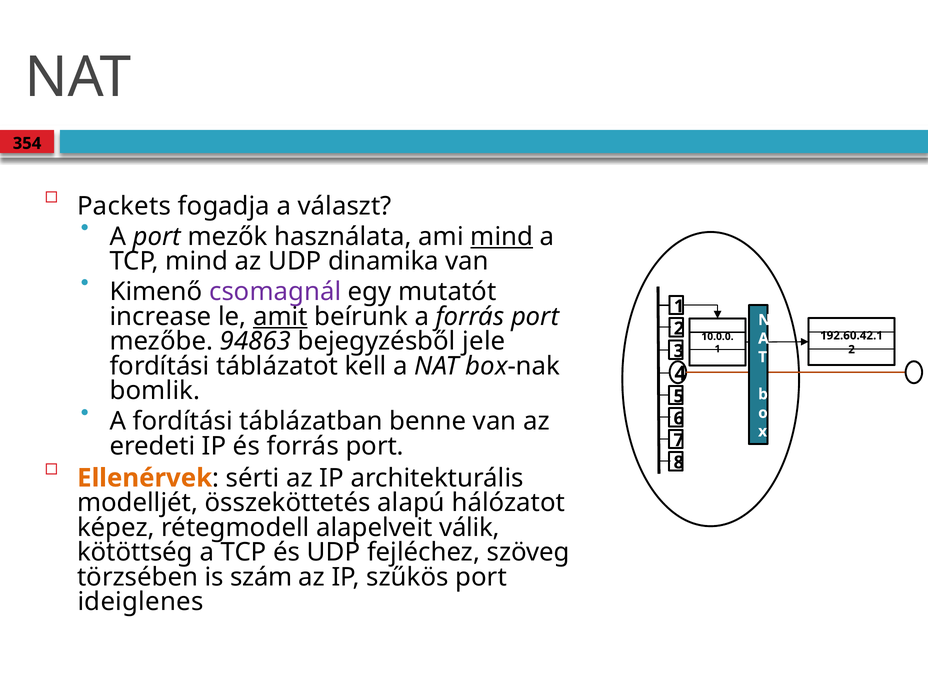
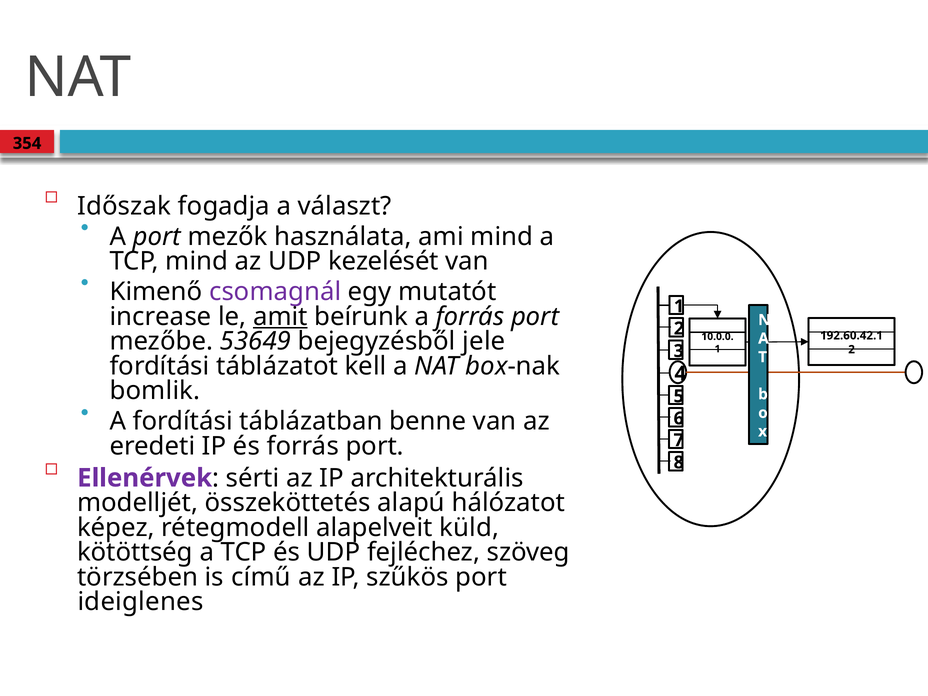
Packets: Packets -> Időszak (124, 206)
mind underline: present -> none (502, 237)
dinamika: dinamika -> kezelését (383, 261)
94863: 94863 -> 53649 (255, 341)
Ellenérvek colour: orange -> purple (145, 478)
válik: válik -> küld (469, 528)
szám: szám -> című (261, 577)
